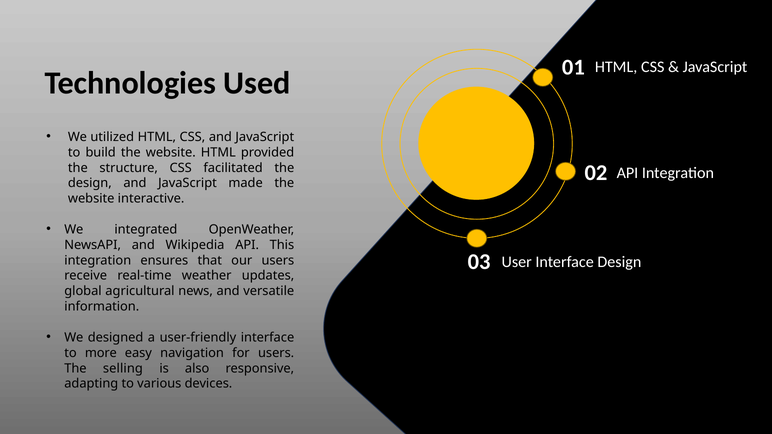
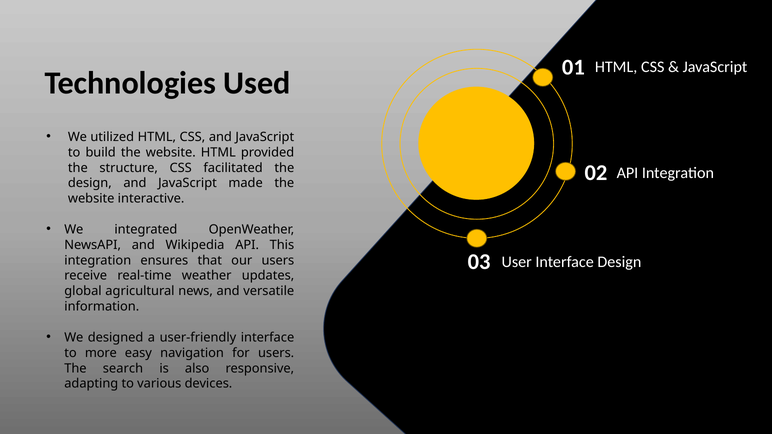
selling: selling -> search (123, 369)
